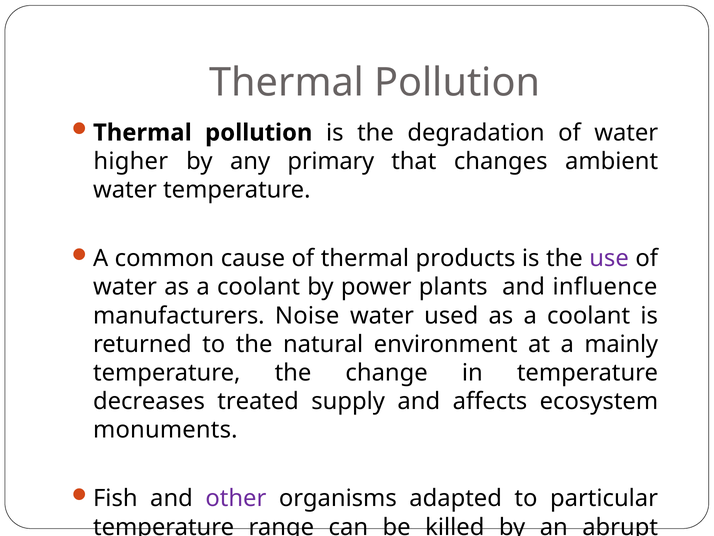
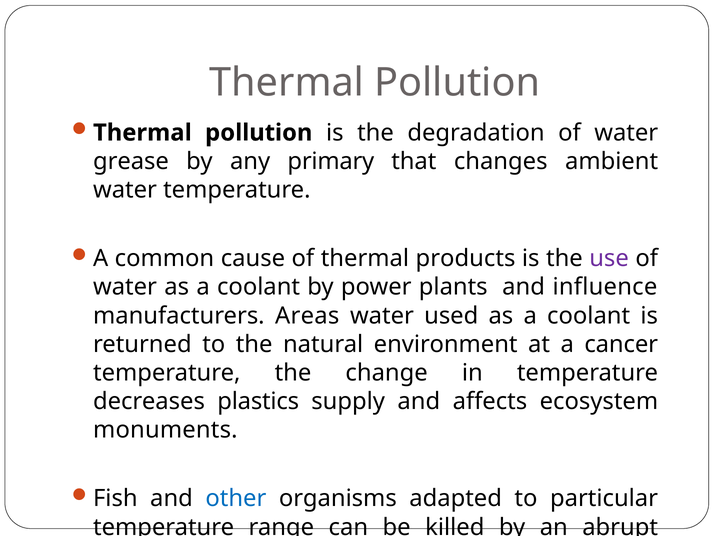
higher: higher -> grease (131, 161)
Noise: Noise -> Areas (307, 315)
mainly: mainly -> cancer (621, 344)
treated: treated -> plastics (258, 401)
other colour: purple -> blue (236, 498)
